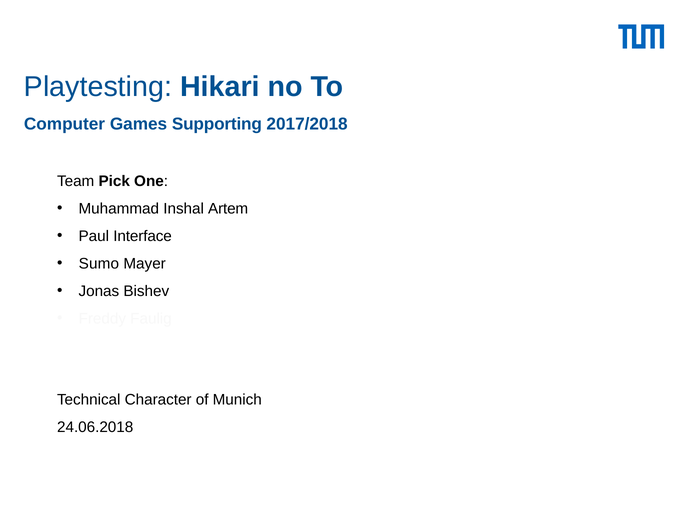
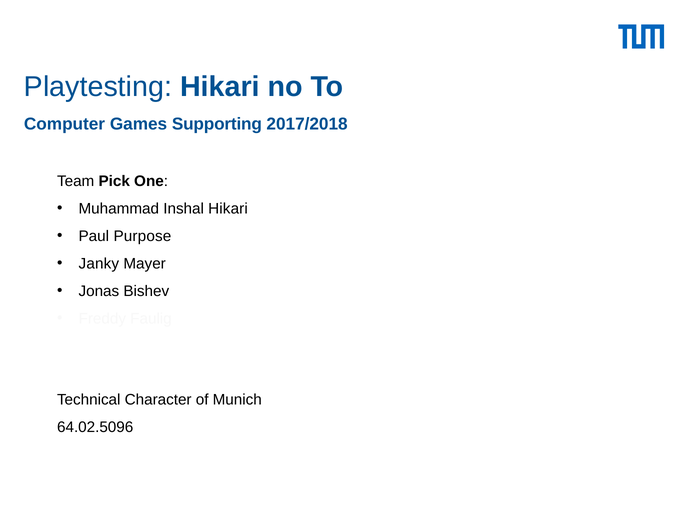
Inshal Artem: Artem -> Hikari (228, 209)
Interface: Interface -> Purpose (142, 236)
Sumo: Sumo -> Janky (99, 264)
24.06.2018: 24.06.2018 -> 64.02.5096 (95, 427)
